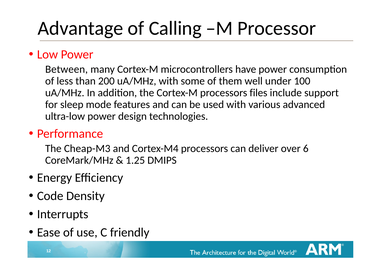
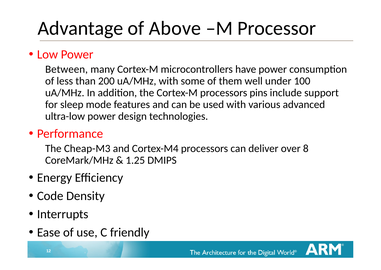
Calling: Calling -> Above (175, 28)
files: files -> pins (259, 93)
6: 6 -> 8 (306, 148)
